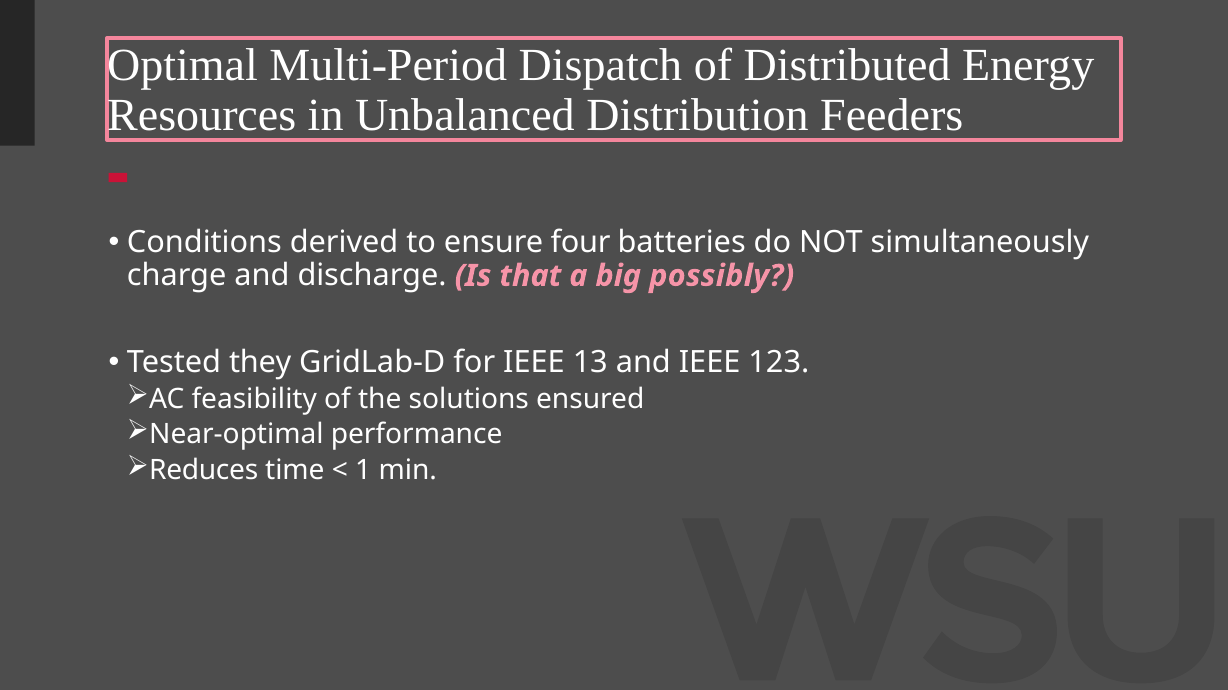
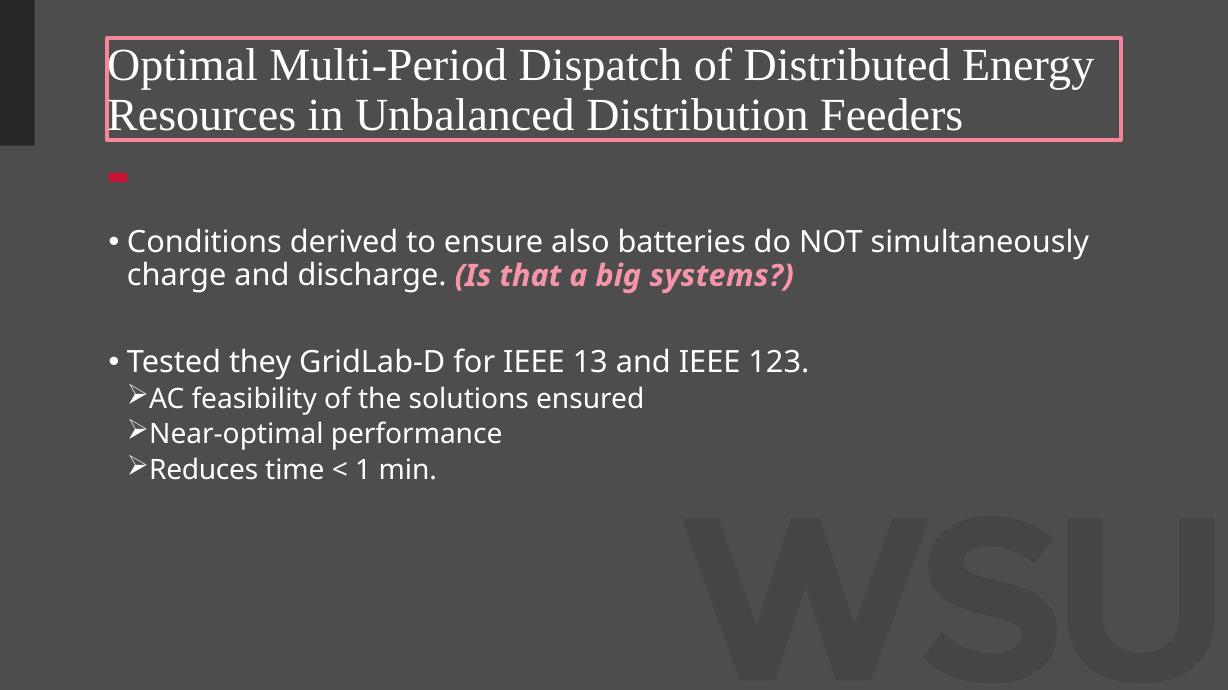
four: four -> also (580, 243)
possibly: possibly -> systems (722, 276)
